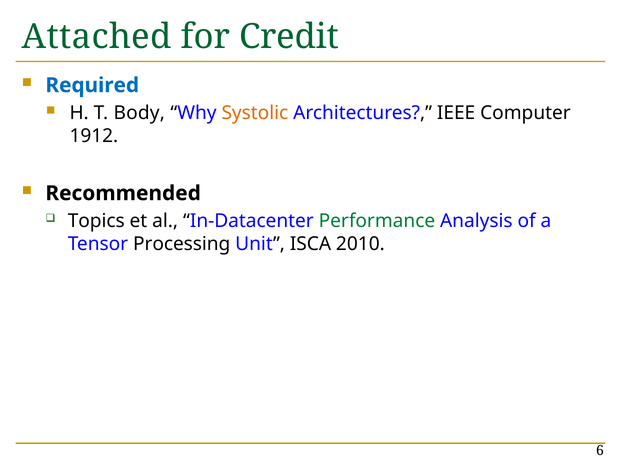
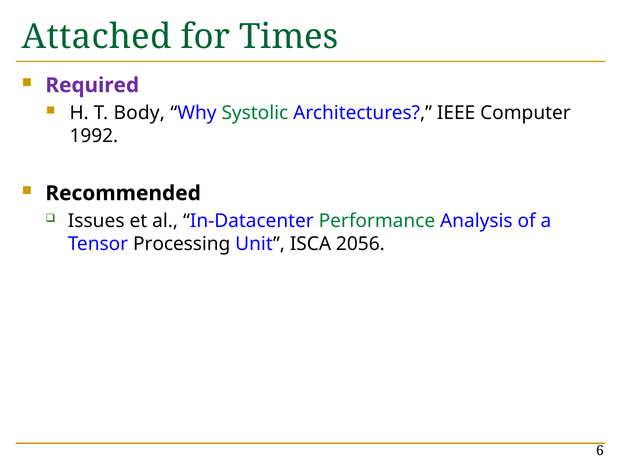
Credit: Credit -> Times (289, 37)
Required colour: blue -> purple (92, 85)
Systolic colour: orange -> green (255, 113)
1912: 1912 -> 1992 (94, 136)
Topics: Topics -> Issues (96, 221)
2010: 2010 -> 2056 (360, 244)
